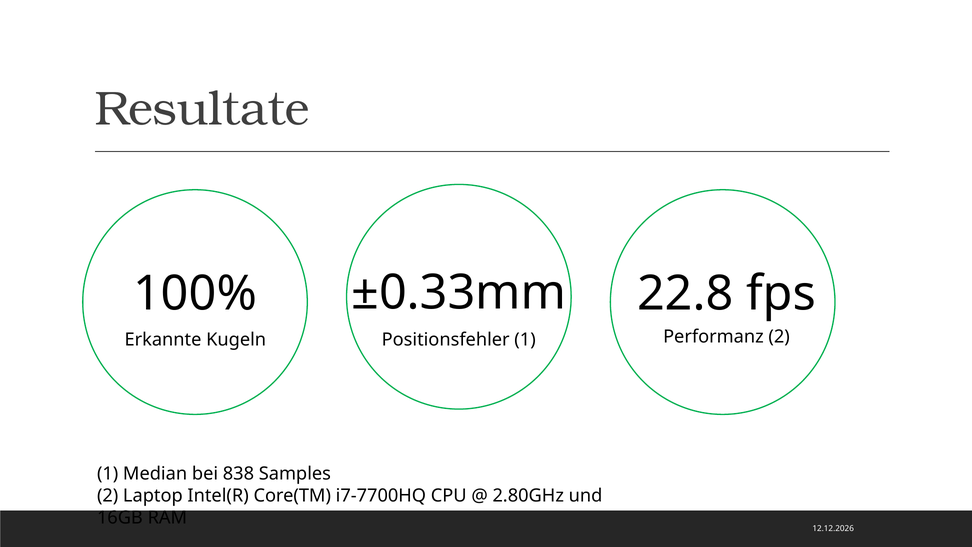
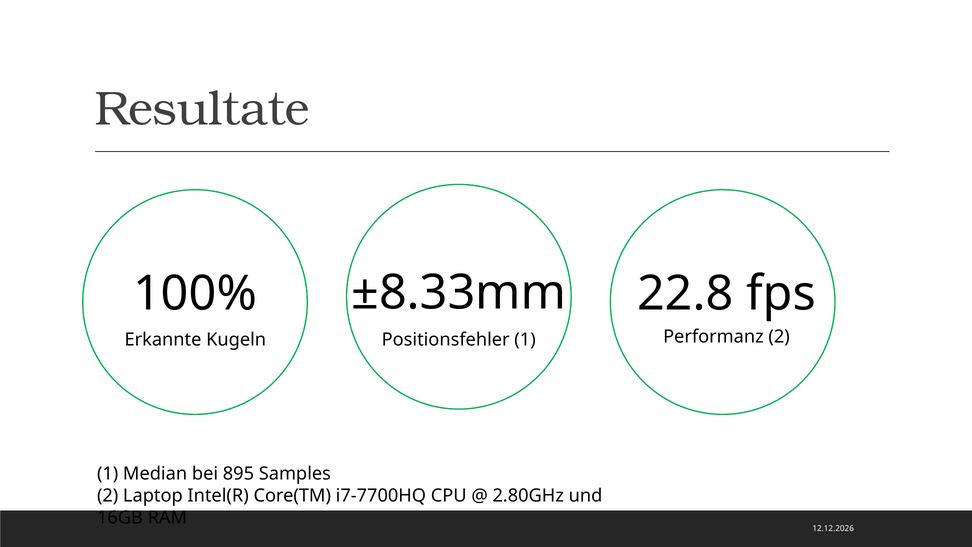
±0.33mm: ±0.33mm -> ±8.33mm (459, 293)
838: 838 -> 895 (238, 474)
